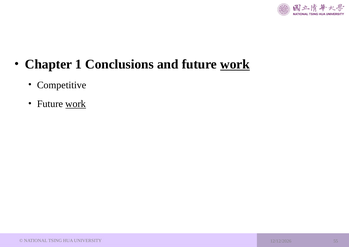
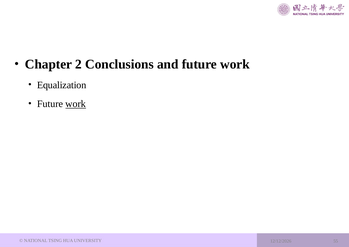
1: 1 -> 2 (79, 64)
work underline: present -> none (235, 64)
Competitive: Competitive -> Equalization (62, 85)
